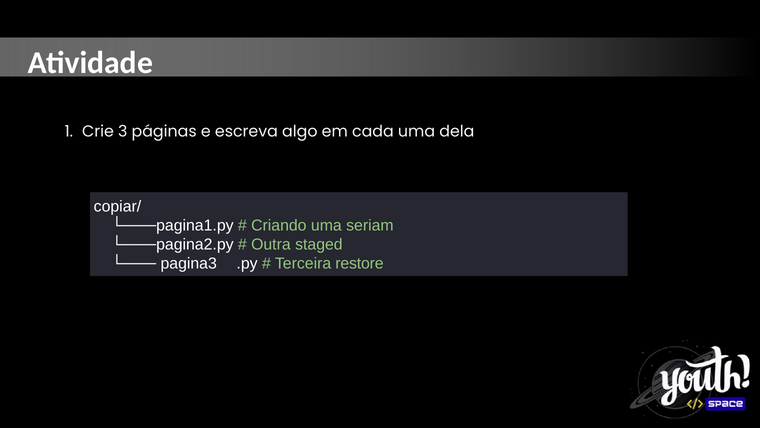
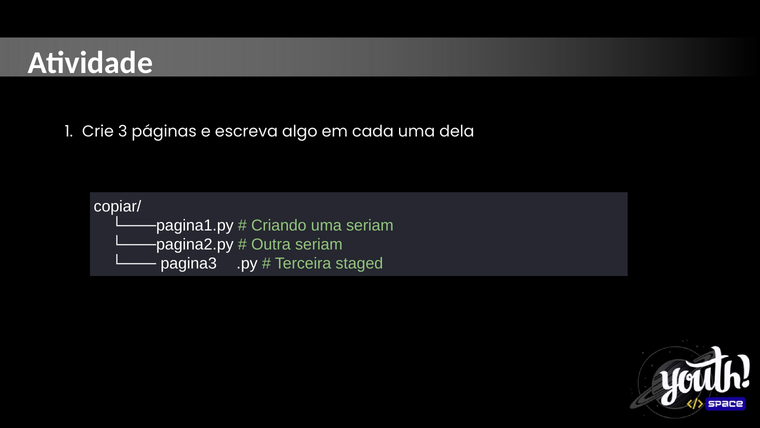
Outra staged: staged -> seriam (319, 244)
restore: restore -> staged (359, 263)
